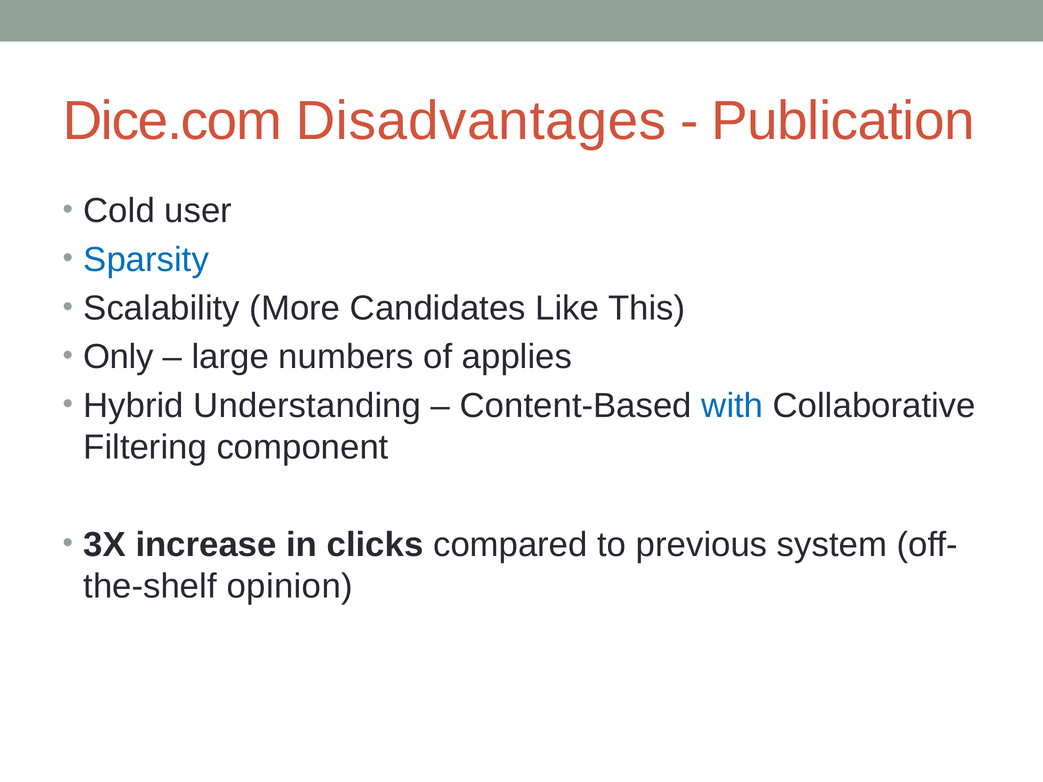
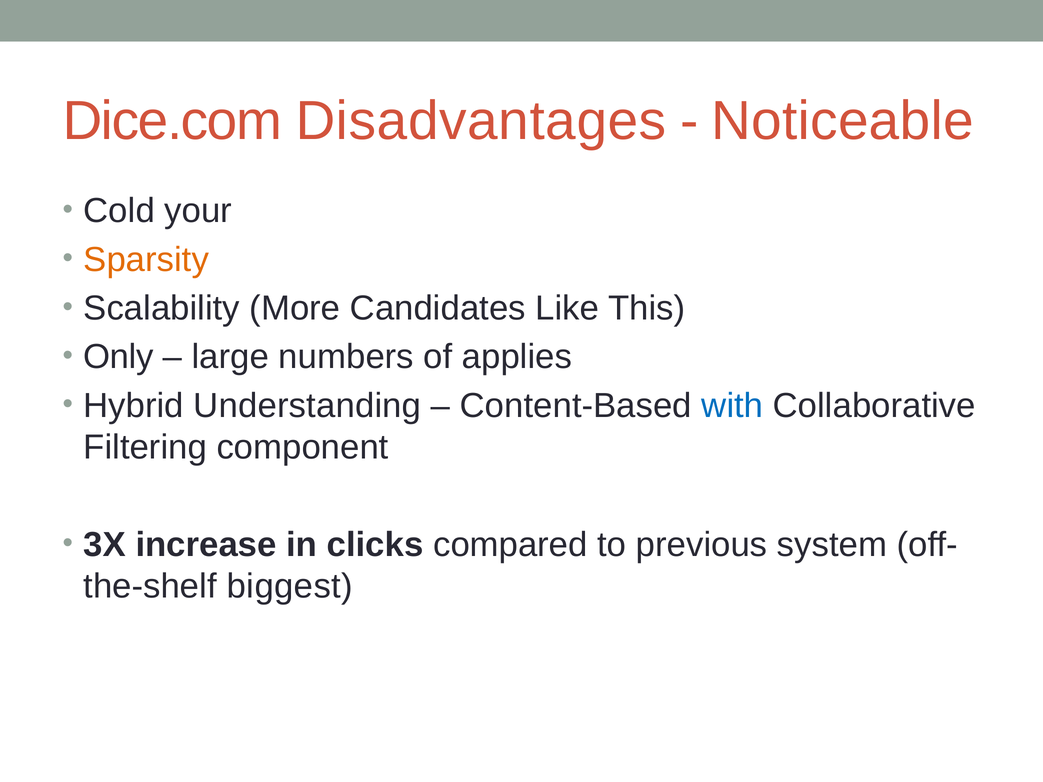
Publication: Publication -> Noticeable (843, 121)
user: user -> your (198, 211)
Sparsity colour: blue -> orange (146, 260)
opinion: opinion -> biggest (290, 586)
